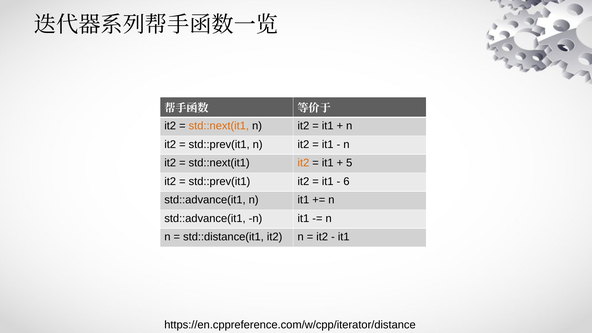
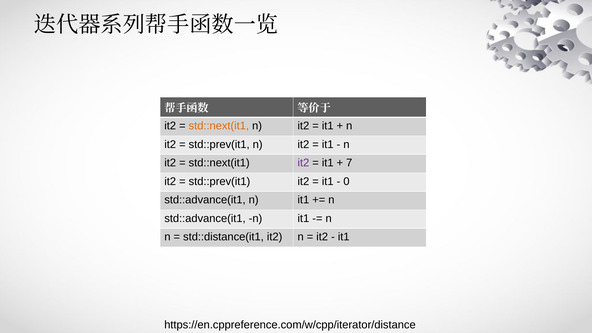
it2 colour: orange -> purple (303, 163)
5: 5 -> 7 (349, 163)
6: 6 -> 0 (346, 181)
